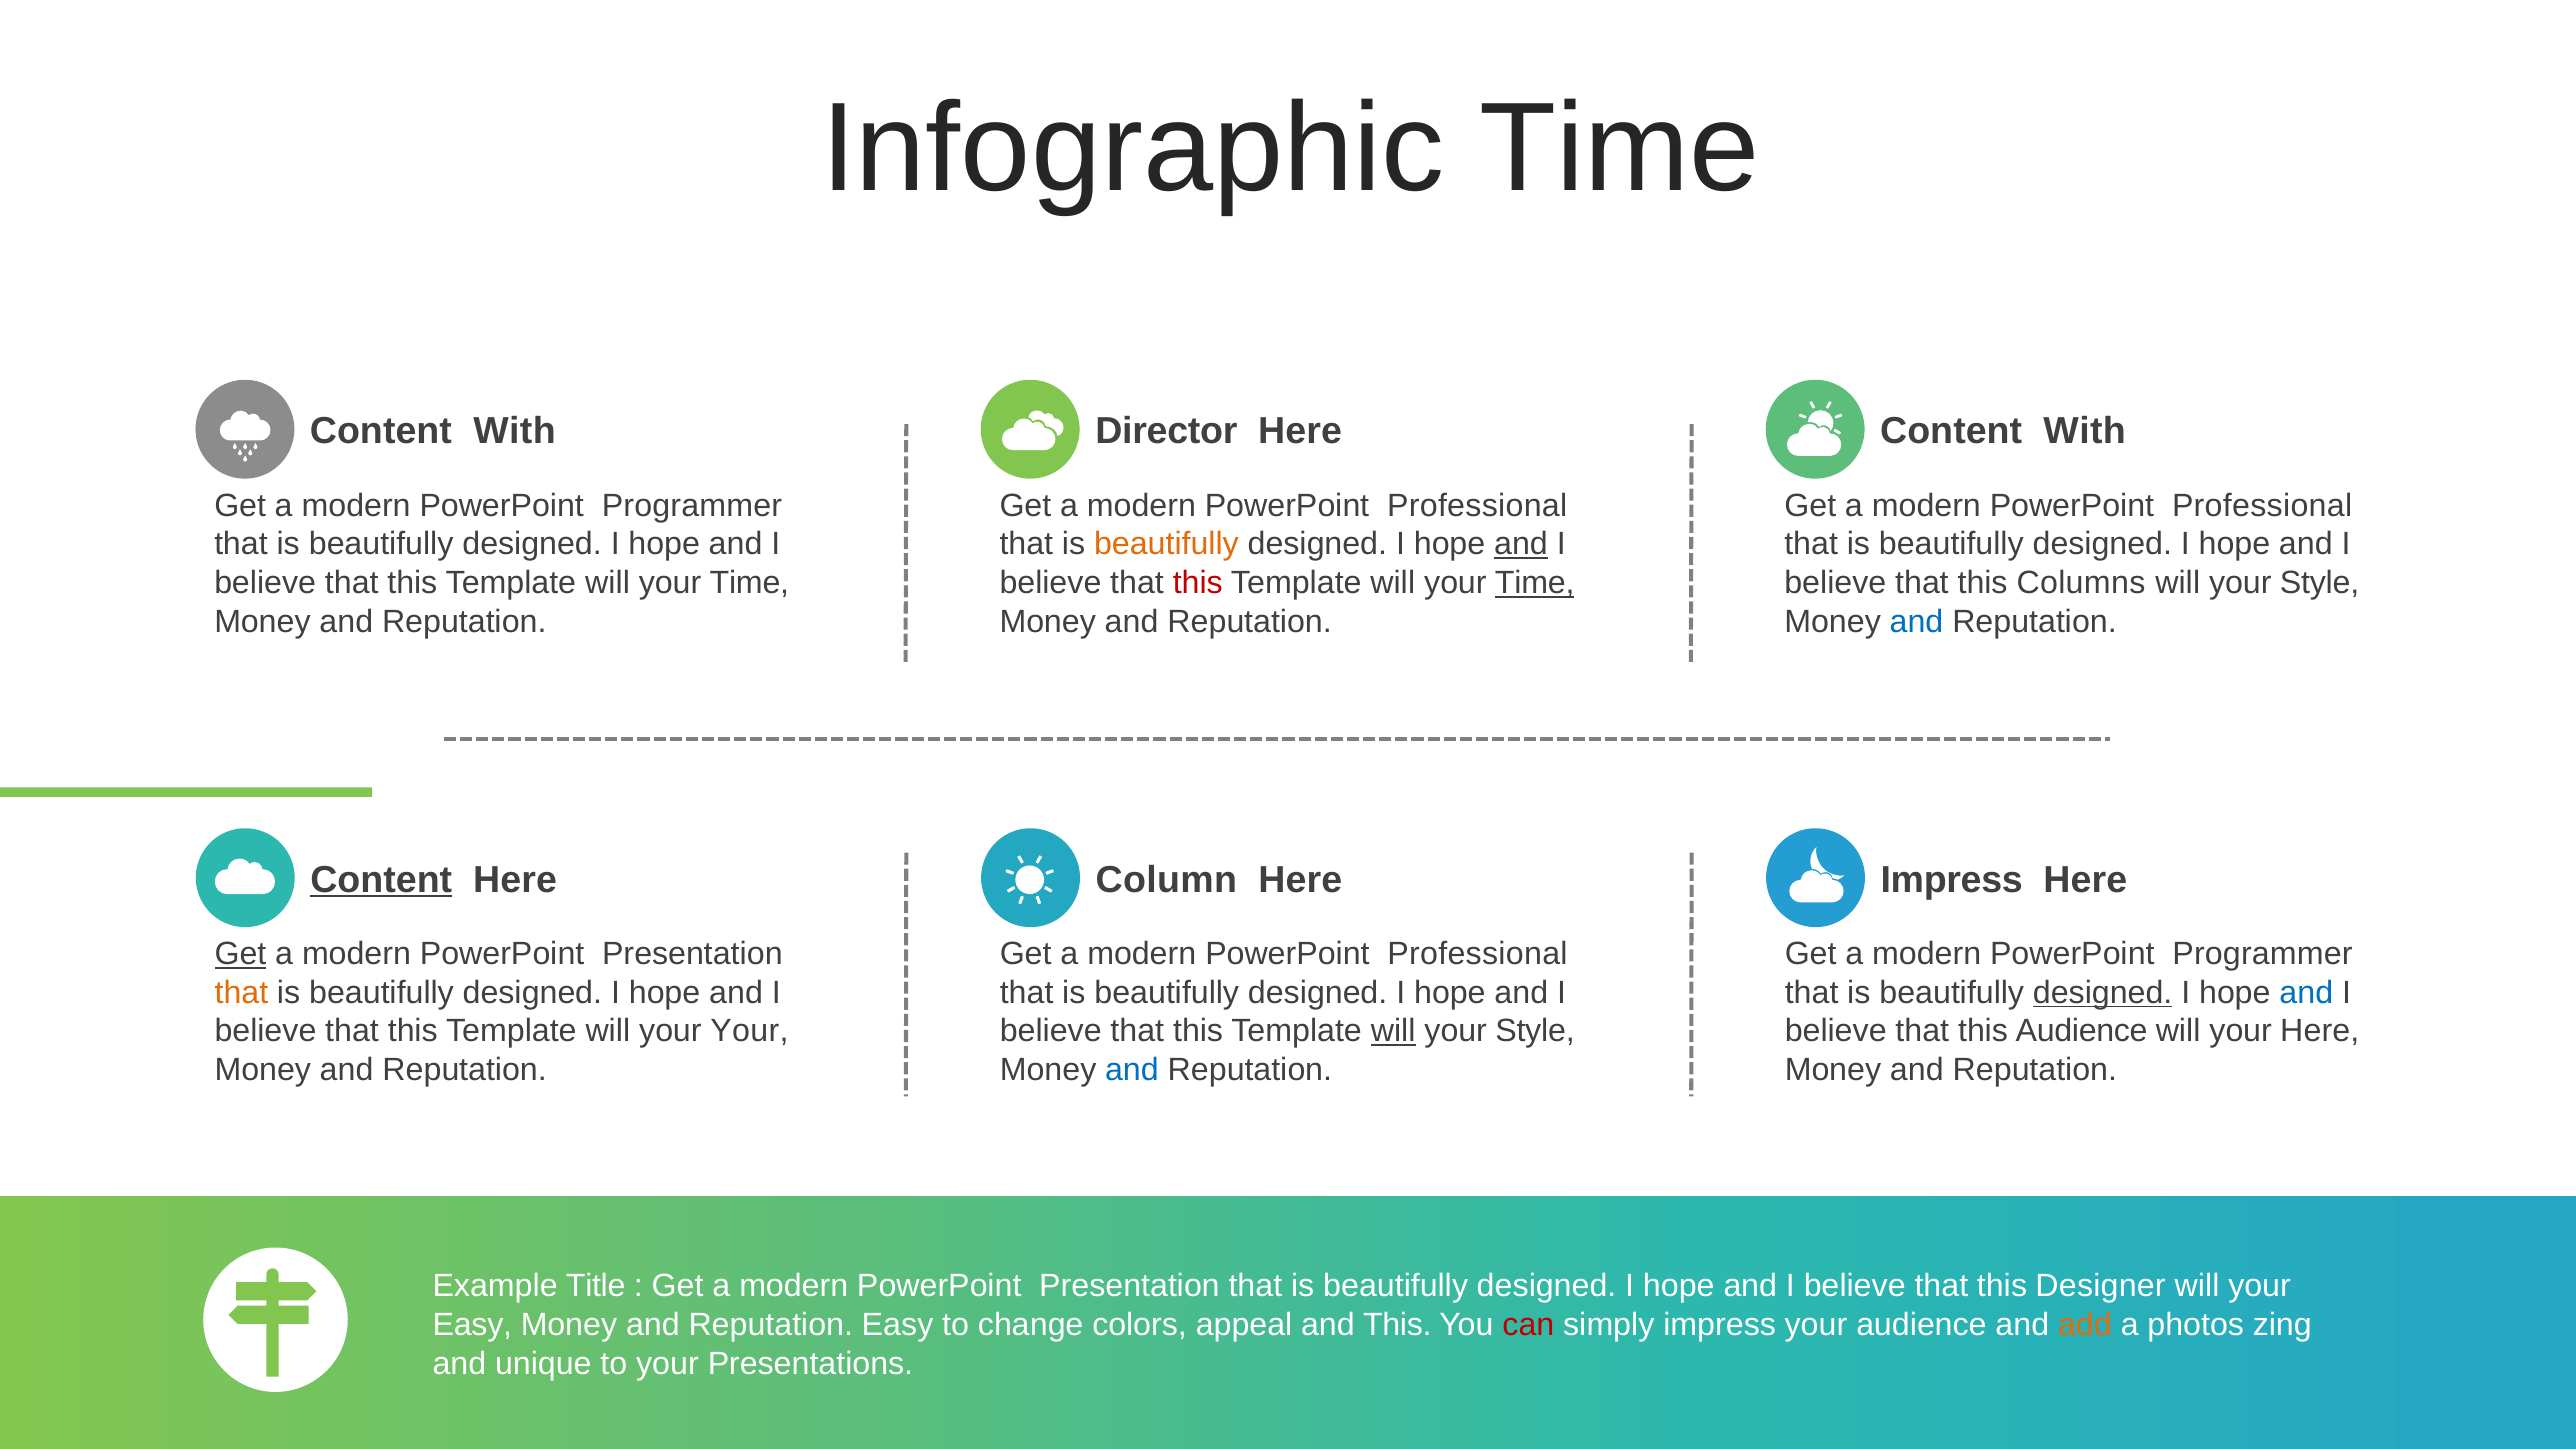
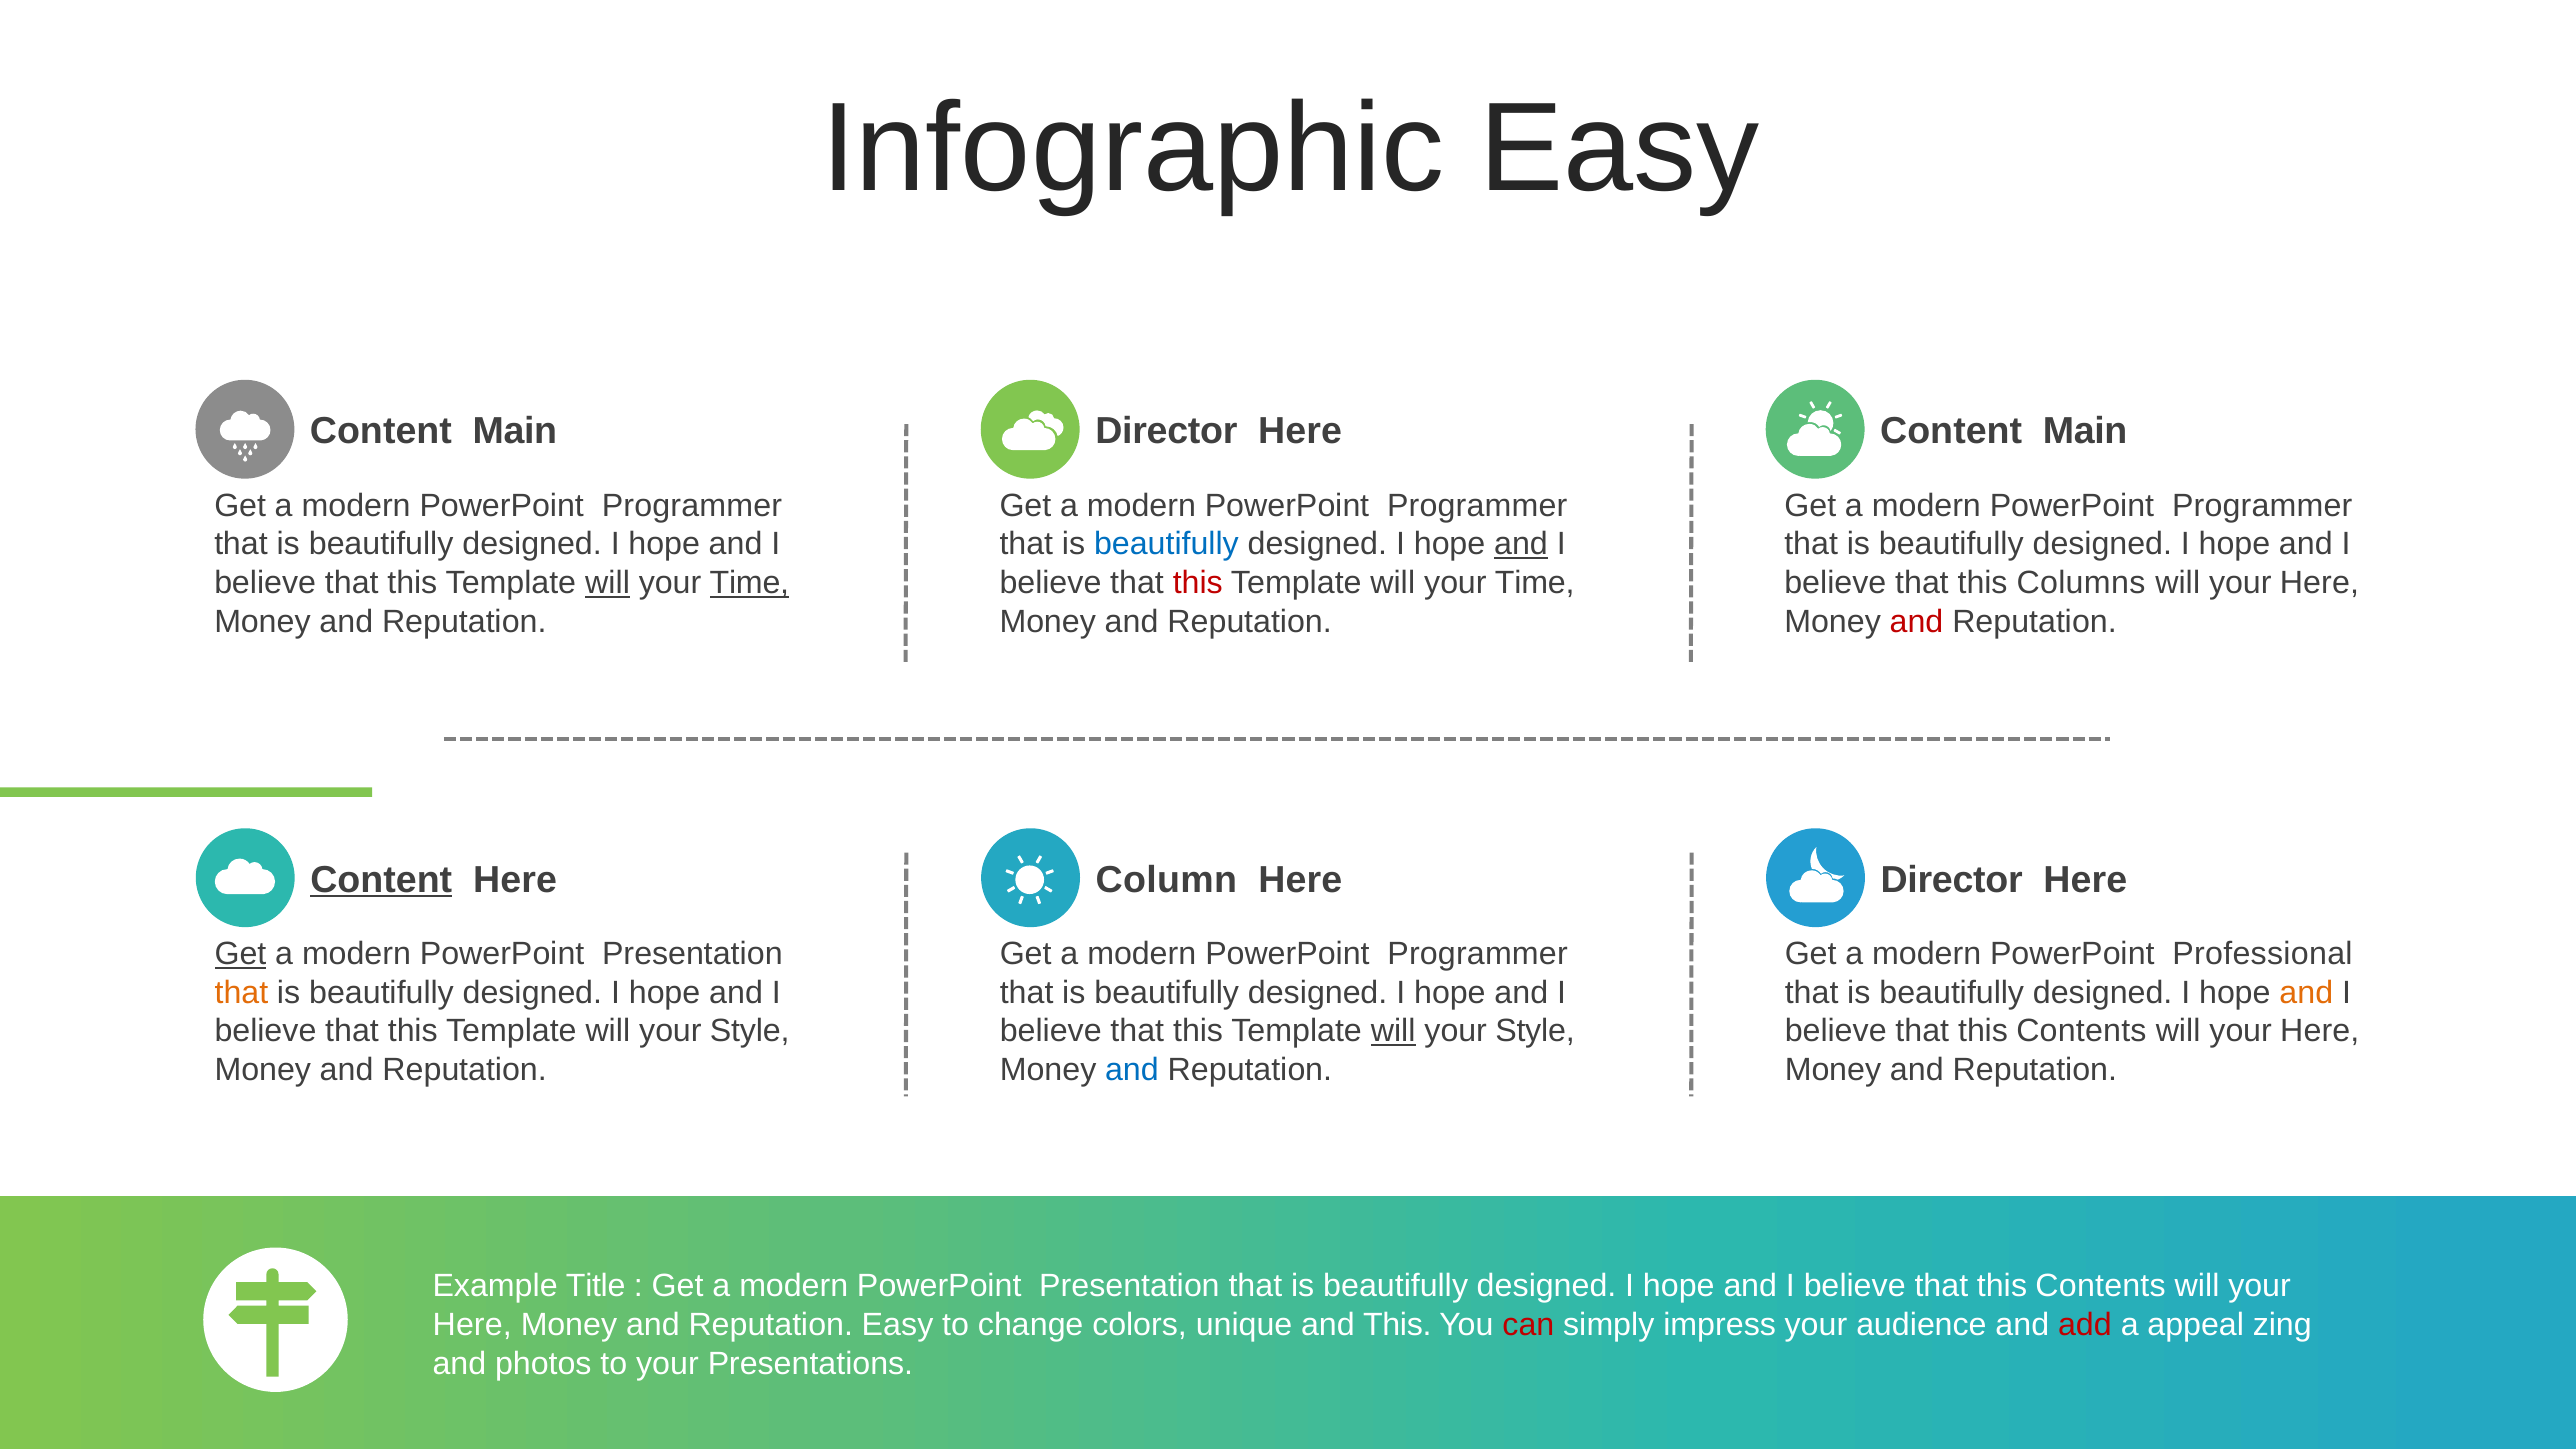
Infographic Time: Time -> Easy (1620, 149)
With: With -> Main (515, 431)
With: With -> Main (2085, 431)
Professional: Professional -> Programmer (1477, 506)
Professional: Professional -> Programmer (2262, 506)
beautifully colour: orange -> blue (1166, 544)
will underline: none -> present (608, 583)
Time underline: none -> present (749, 583)
Time underline: present -> none (1535, 583)
Style: Style -> Here (2319, 583)
and colour: blue -> red (1916, 621)
Impress: Impress -> Director (1952, 880)
Professional: Professional -> Programmer (1478, 954)
Programmer: Programmer -> Professional (2262, 954)
designed underline: present -> none (2103, 993)
and colour: blue -> orange (2306, 993)
Your: Your -> Style (750, 1031)
Audience: Audience -> Contents (2081, 1031)
Designer: Designer -> Contents (2101, 1286)
Easy: Easy -> Here (472, 1325)
appeal: appeal -> unique (1244, 1325)
add colour: orange -> red (2085, 1325)
photos: photos -> appeal (2196, 1325)
unique: unique -> photos (543, 1364)
